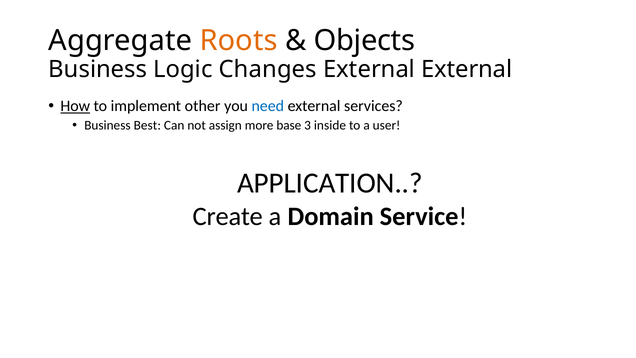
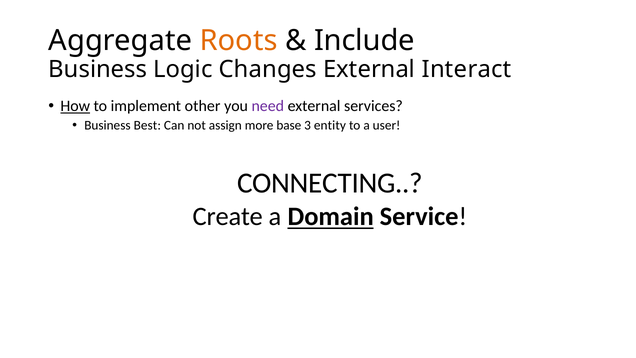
Objects: Objects -> Include (364, 41)
External External: External -> Interact (467, 69)
need colour: blue -> purple (268, 106)
inside: inside -> entity (330, 125)
APPLICATION: APPLICATION -> CONNECTING (330, 183)
Domain underline: none -> present (331, 217)
